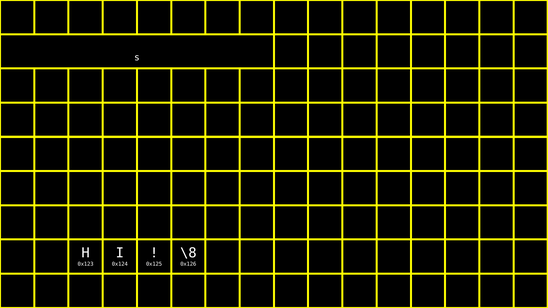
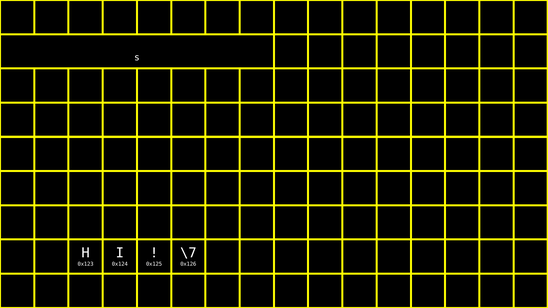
\8: \8 -> \7 (188, 253)
